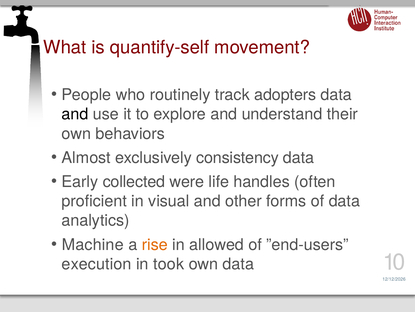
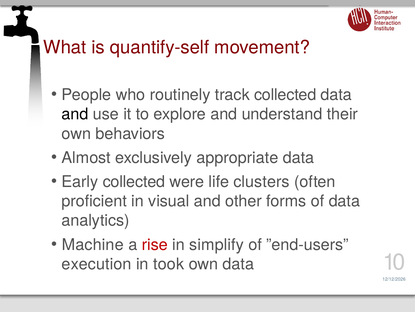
track adopters: adopters -> collected (285, 95)
consistency: consistency -> appropriate (237, 157)
handles: handles -> clusters (262, 181)
rise colour: orange -> red (155, 244)
allowed: allowed -> simplify (217, 244)
